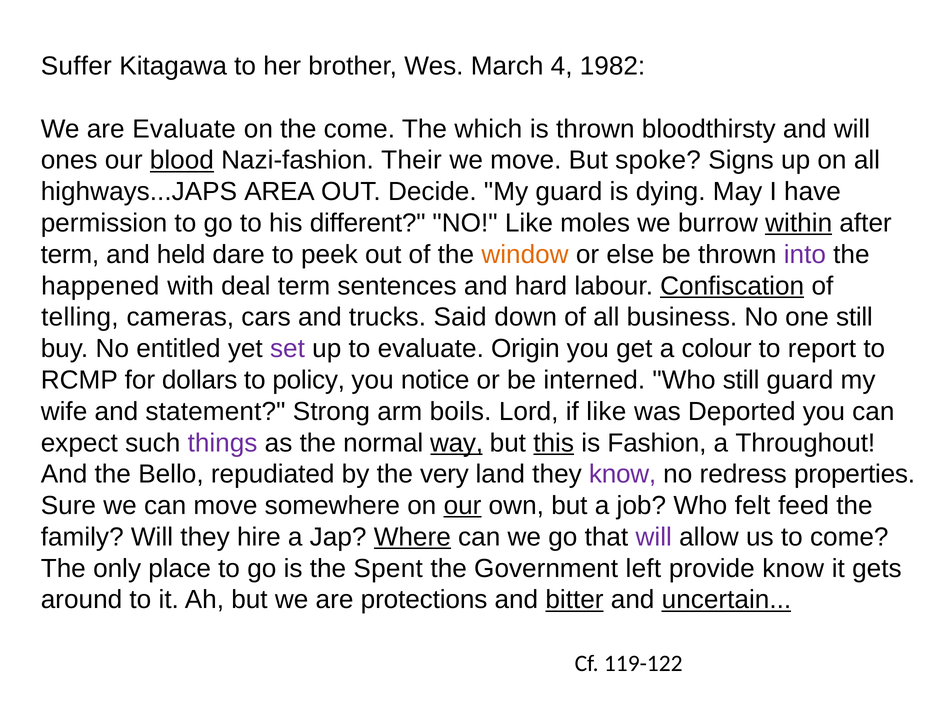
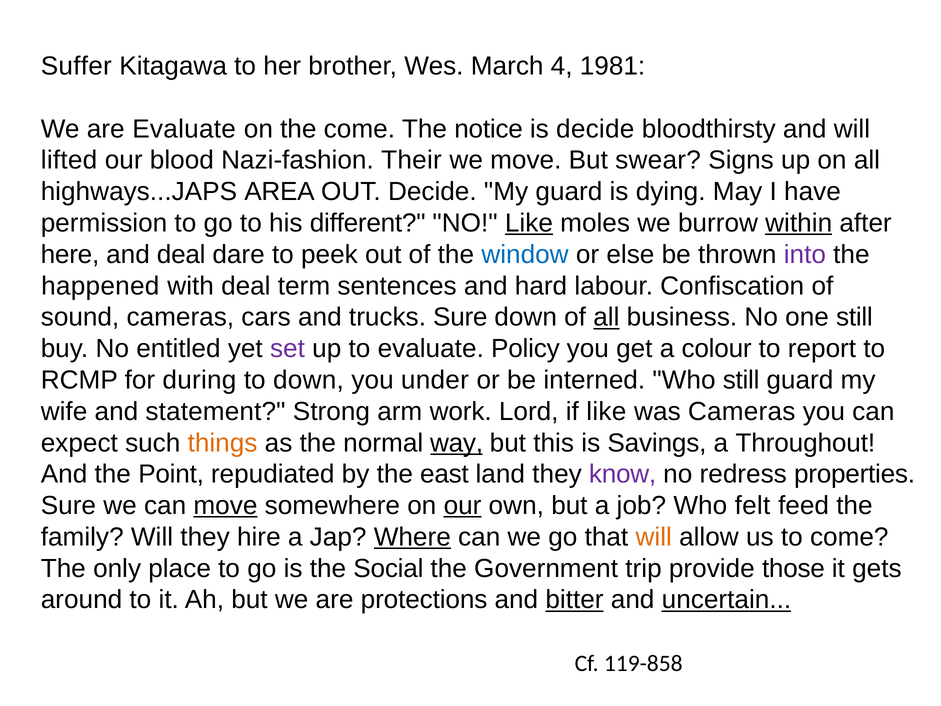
1982: 1982 -> 1981 (613, 66)
which: which -> notice (489, 129)
is thrown: thrown -> decide (595, 129)
ones: ones -> lifted (69, 160)
blood underline: present -> none (182, 160)
spoke: spoke -> swear (658, 160)
Like underline: none -> present (529, 223)
term: term -> here (70, 254)
and held: held -> deal (181, 254)
window colour: orange -> blue (525, 254)
Confiscation underline: present -> none (732, 286)
telling: telling -> sound (80, 317)
trucks Said: Said -> Sure (460, 317)
all underline: none -> present (606, 317)
Origin: Origin -> Policy (525, 349)
dollars: dollars -> during (199, 380)
to policy: policy -> down (308, 380)
notice: notice -> under (435, 380)
boils: boils -> work (461, 411)
was Deported: Deported -> Cameras (742, 411)
things colour: purple -> orange (223, 443)
this underline: present -> none (554, 443)
Fashion: Fashion -> Savings (657, 443)
Bello: Bello -> Point (171, 474)
very: very -> east (444, 474)
move underline: none -> present (225, 505)
will colour: purple -> orange (654, 537)
Spent: Spent -> Social (388, 568)
left: left -> trip (644, 568)
provide know: know -> those (793, 568)
119-122: 119-122 -> 119-858 (643, 663)
